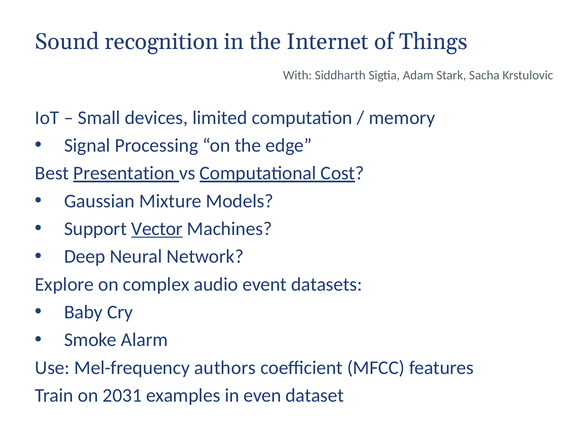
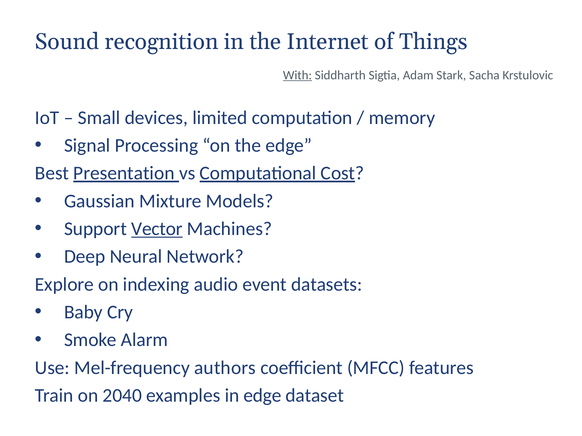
With underline: none -> present (297, 75)
complex: complex -> indexing (156, 285)
2031: 2031 -> 2040 (122, 396)
in even: even -> edge (262, 396)
